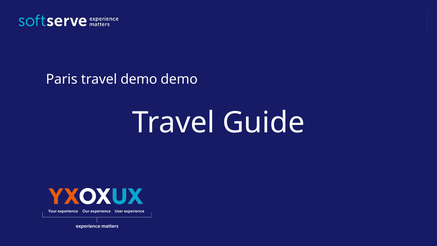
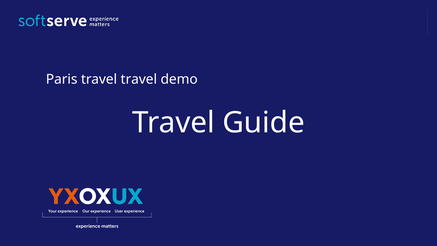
travel demo: demo -> travel (139, 79)
